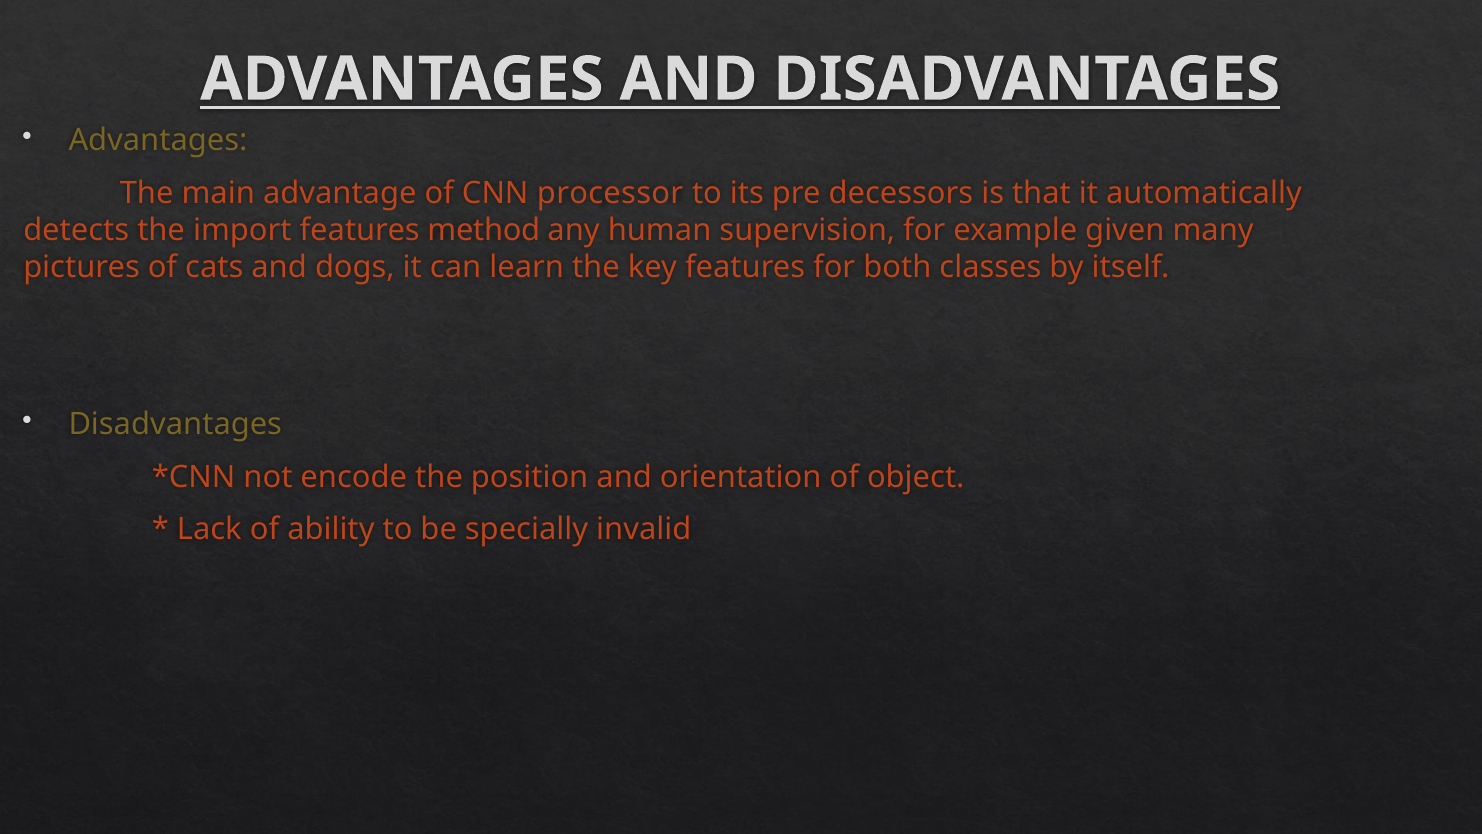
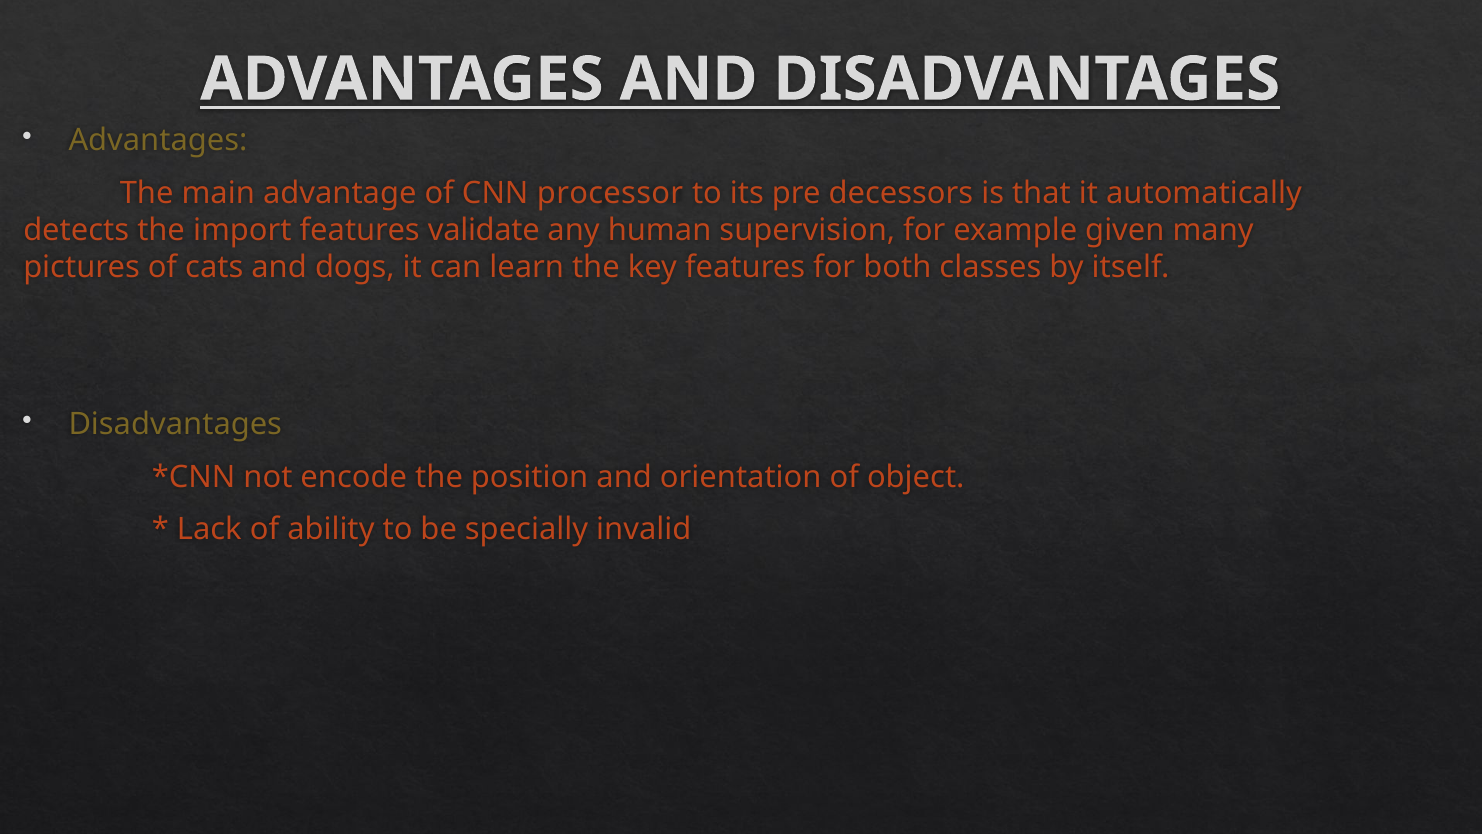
method: method -> validate (484, 230)
